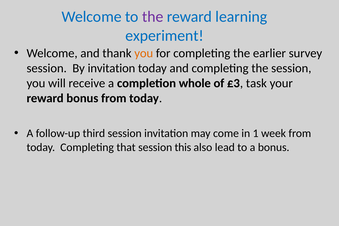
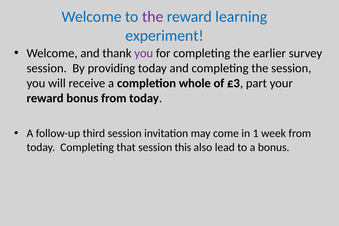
you colour: orange -> purple (144, 53)
By invitation: invitation -> providing (111, 68)
task: task -> part (256, 83)
